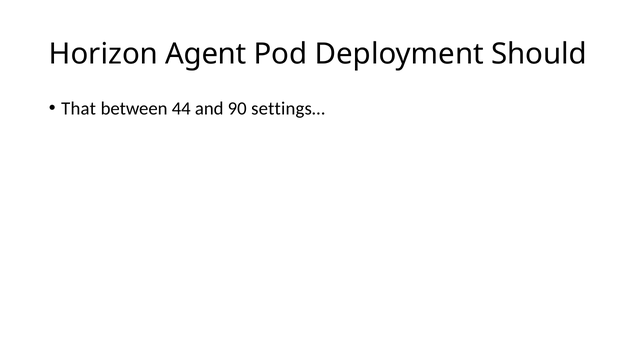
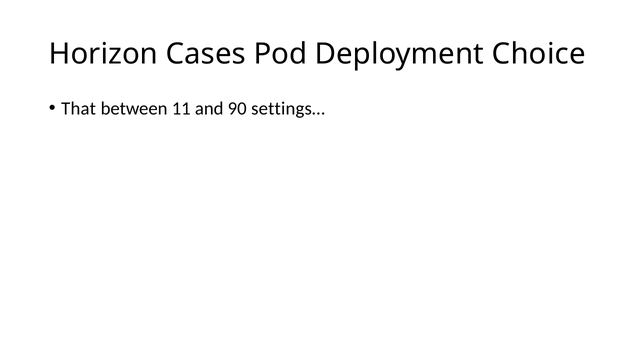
Agent: Agent -> Cases (206, 54)
Should: Should -> Choice (539, 54)
44: 44 -> 11 (181, 109)
